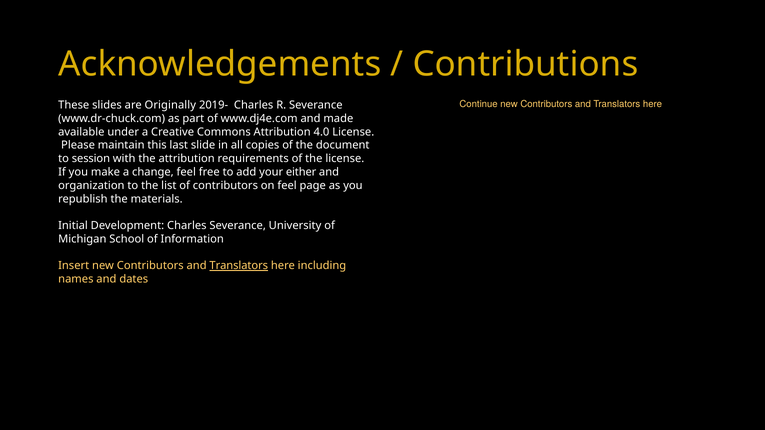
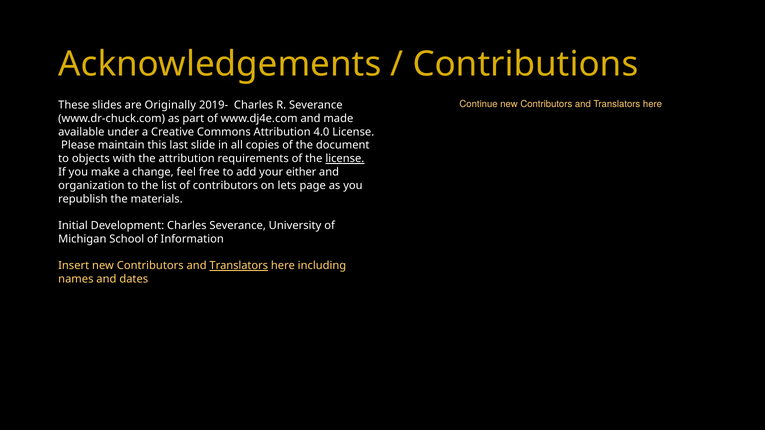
session: session -> objects (91, 159)
license underline: none -> present (345, 159)
on feel: feel -> lets (287, 186)
